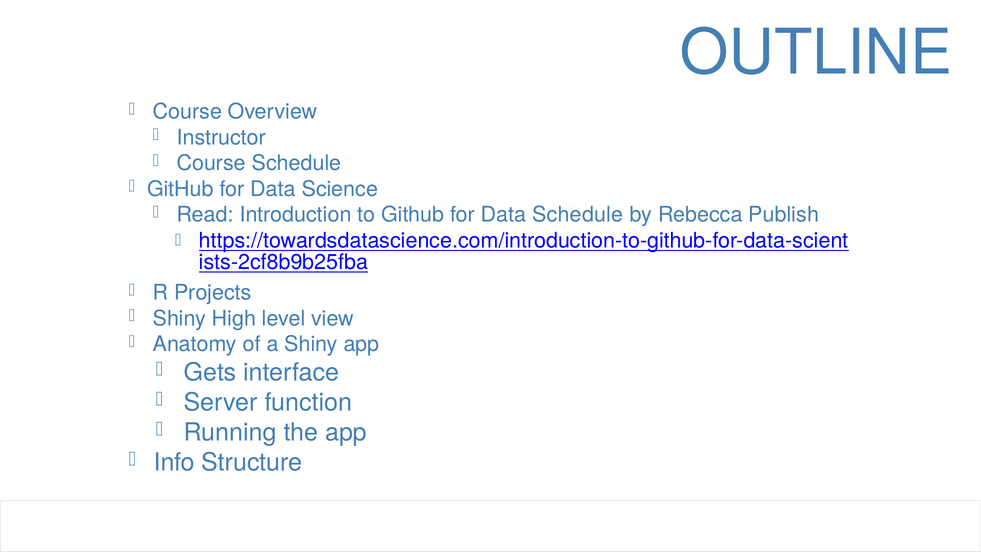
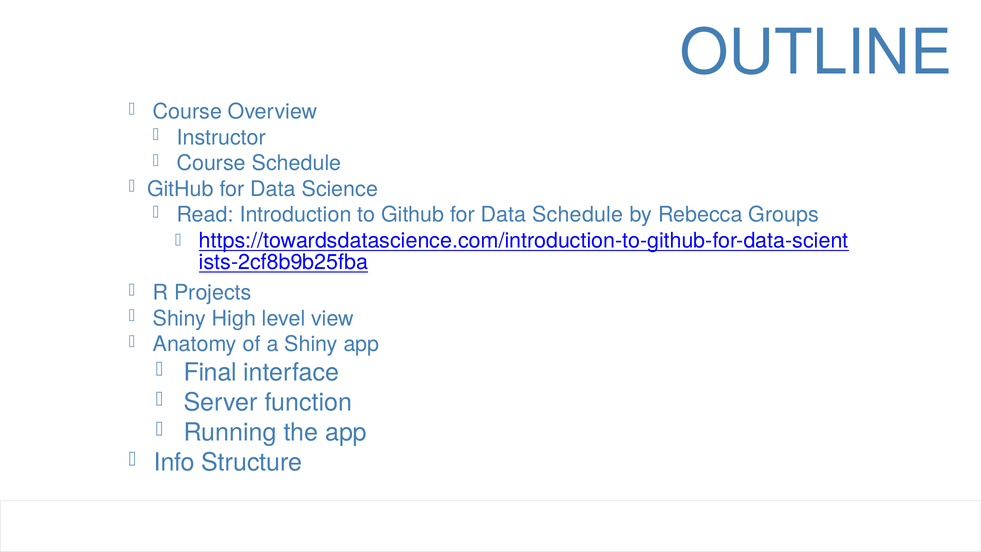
Publish: Publish -> Groups (784, 215)
Gets: Gets -> Final (210, 372)
